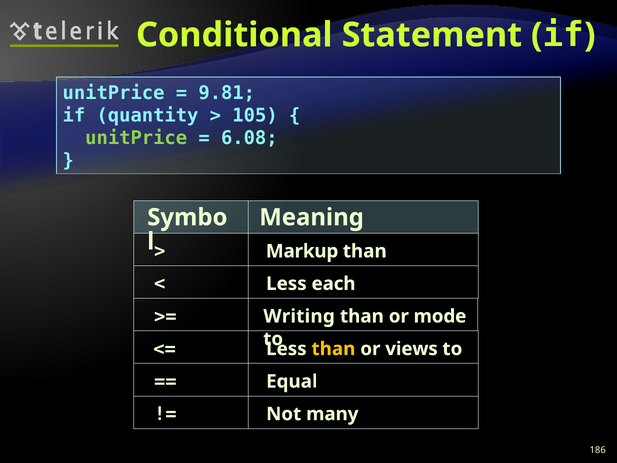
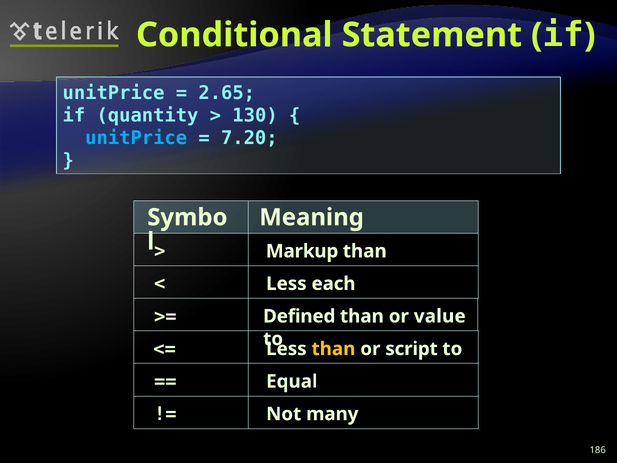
9.81: 9.81 -> 2.65 (227, 93)
105: 105 -> 130 (255, 115)
unitPrice colour: light green -> light blue (136, 138)
6.08: 6.08 -> 7.20 (249, 138)
Writing: Writing -> Defined (299, 316)
mode: mode -> value (440, 316)
views: views -> script (412, 349)
